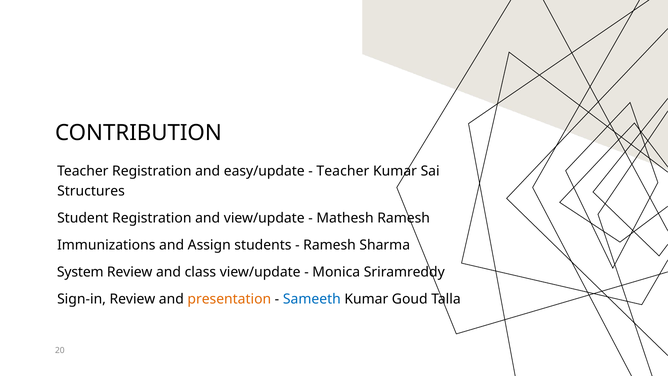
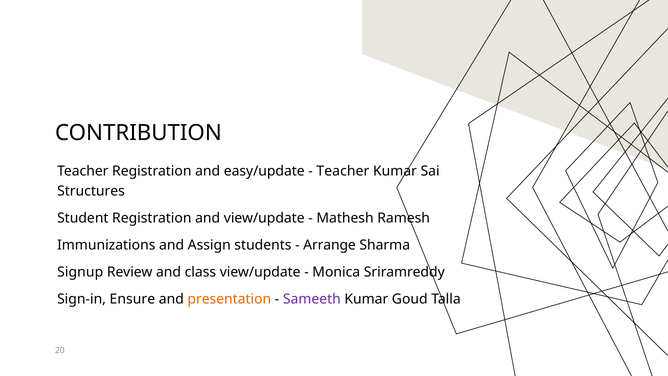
Ramesh: Ramesh -> Arrange (330, 245)
System: System -> Signup (80, 272)
Sign-in Review: Review -> Ensure (132, 299)
Sameeth colour: blue -> purple (312, 299)
